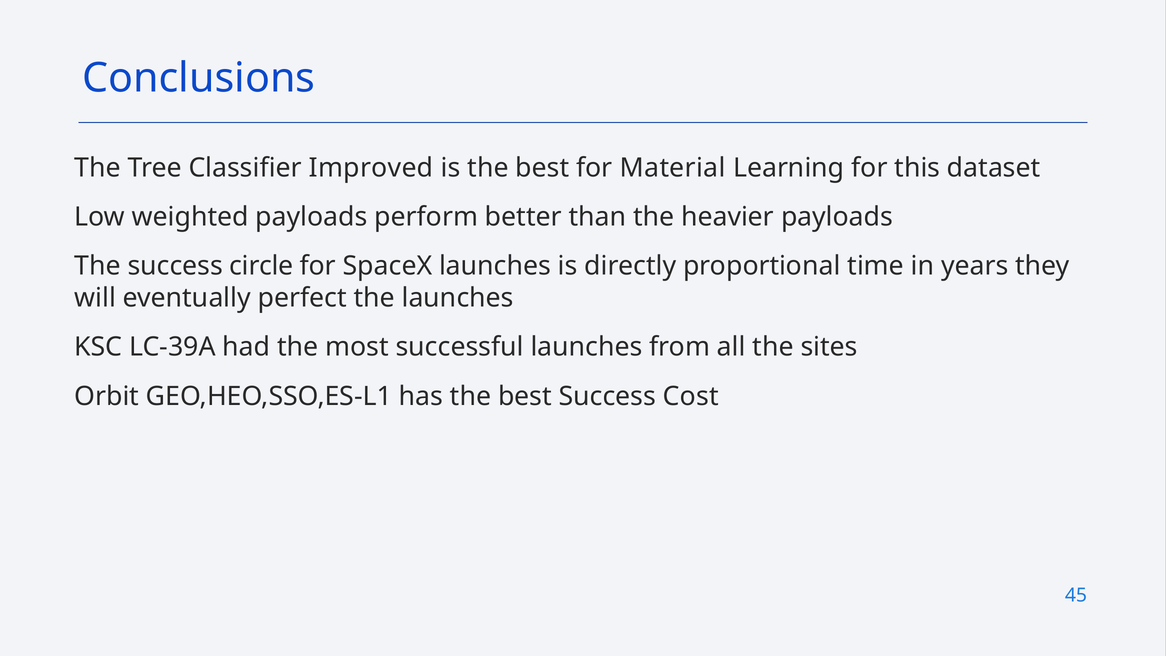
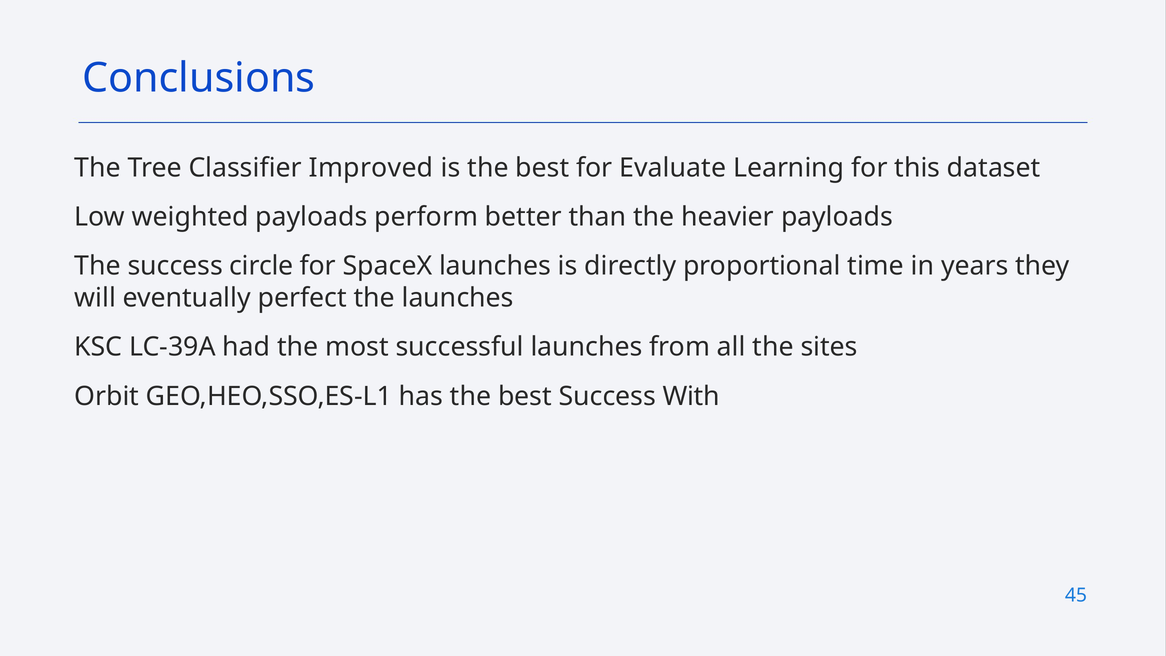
Material: Material -> Evaluate (673, 168)
Cost: Cost -> With (691, 396)
